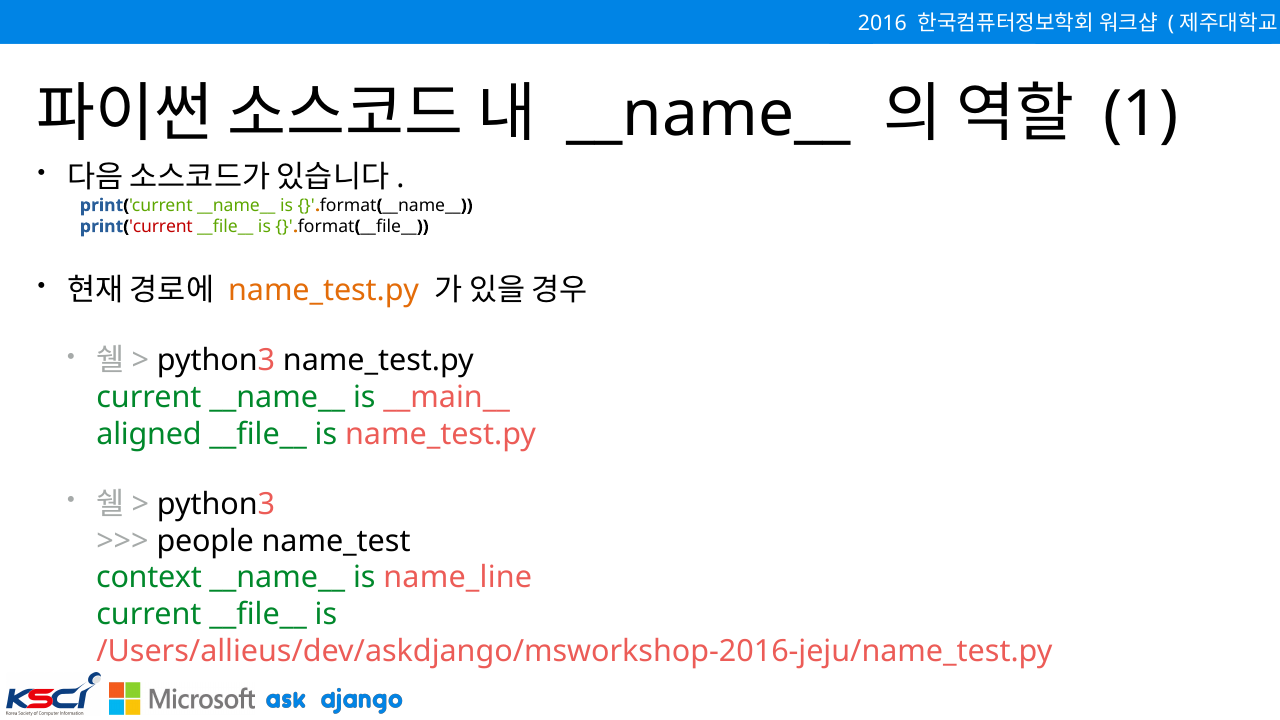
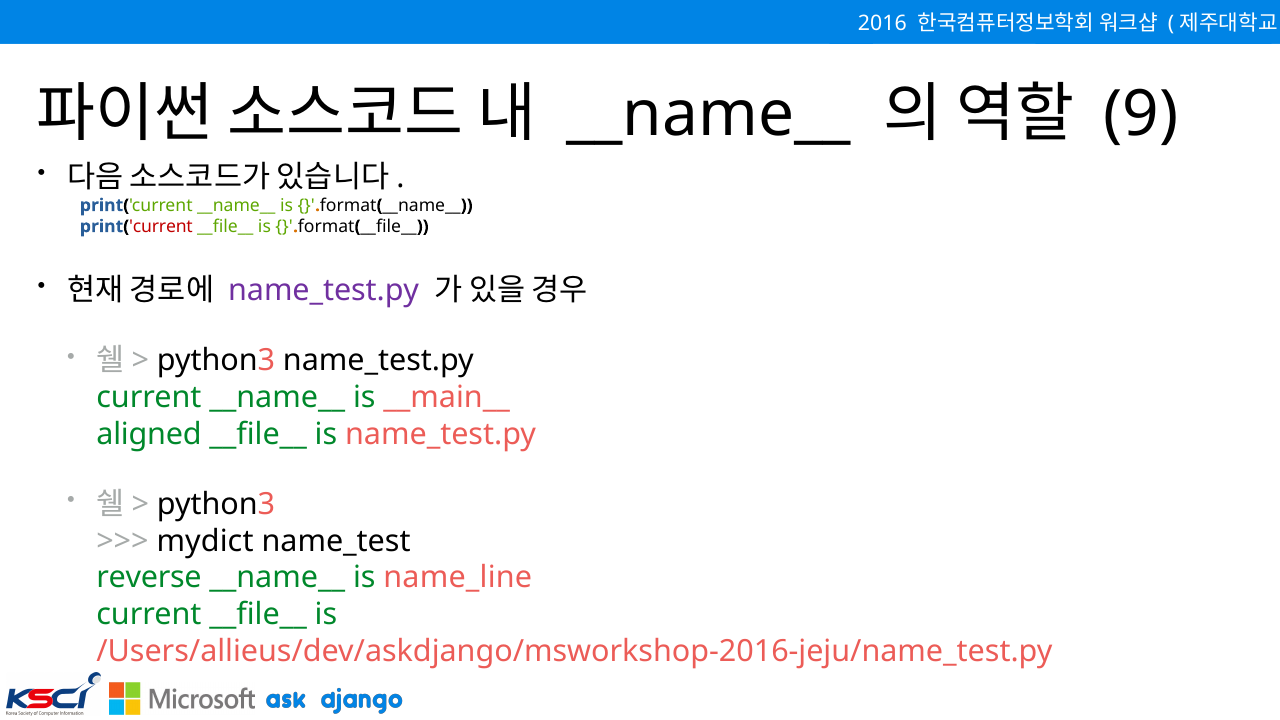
1: 1 -> 9 (1141, 114)
name_test.py colour: orange -> purple (324, 290)
people: people -> mydict (205, 541)
context: context -> reverse (149, 578)
